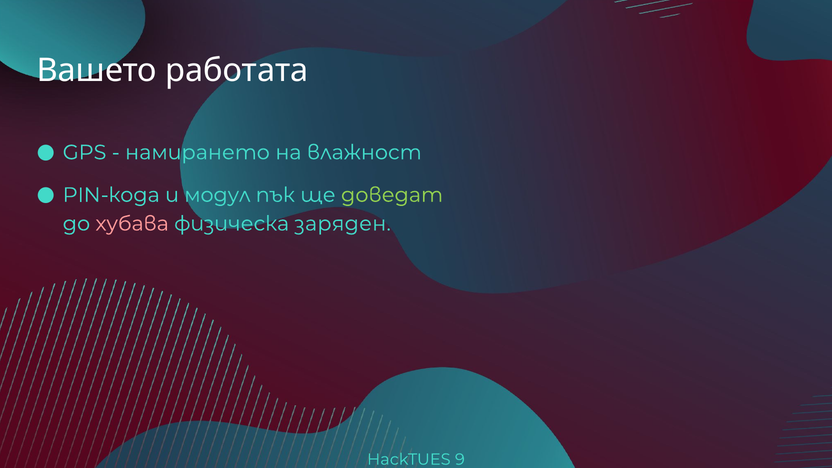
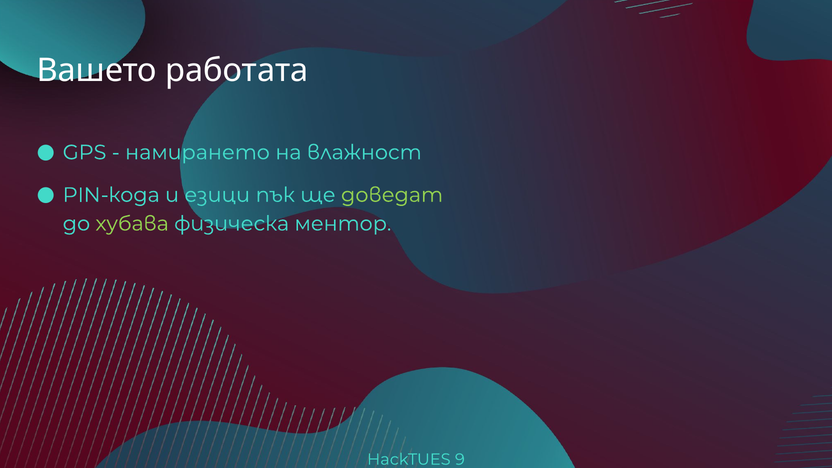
модул: модул -> езици (217, 195)
хубава colour: pink -> light green (132, 224)
заряден: заряден -> ментор (343, 224)
